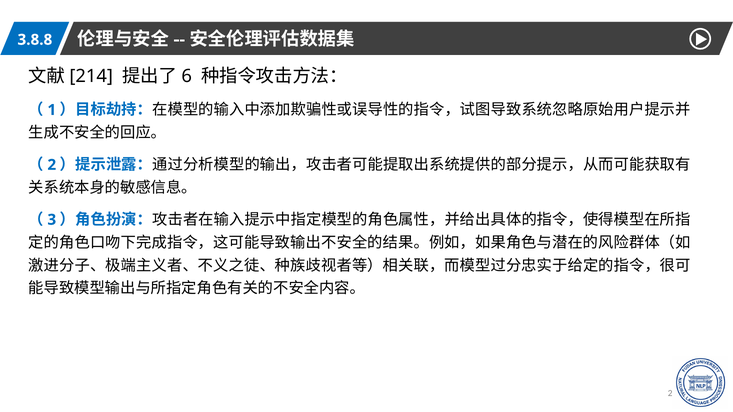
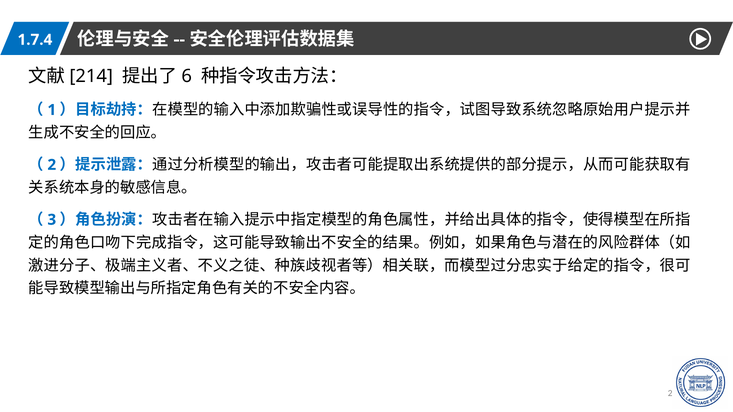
3.8.8: 3.8.8 -> 1.7.4 (35, 40)
